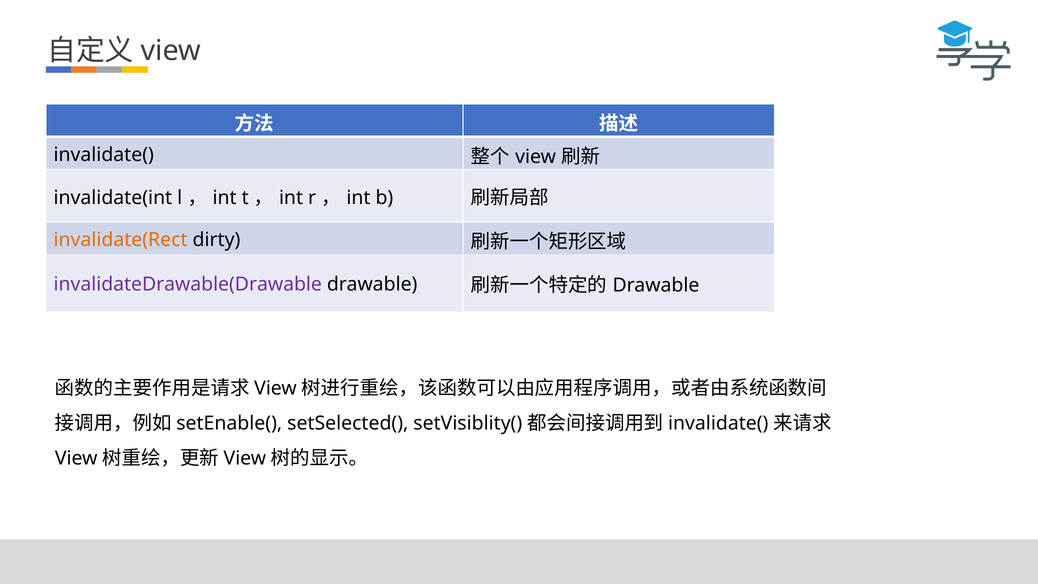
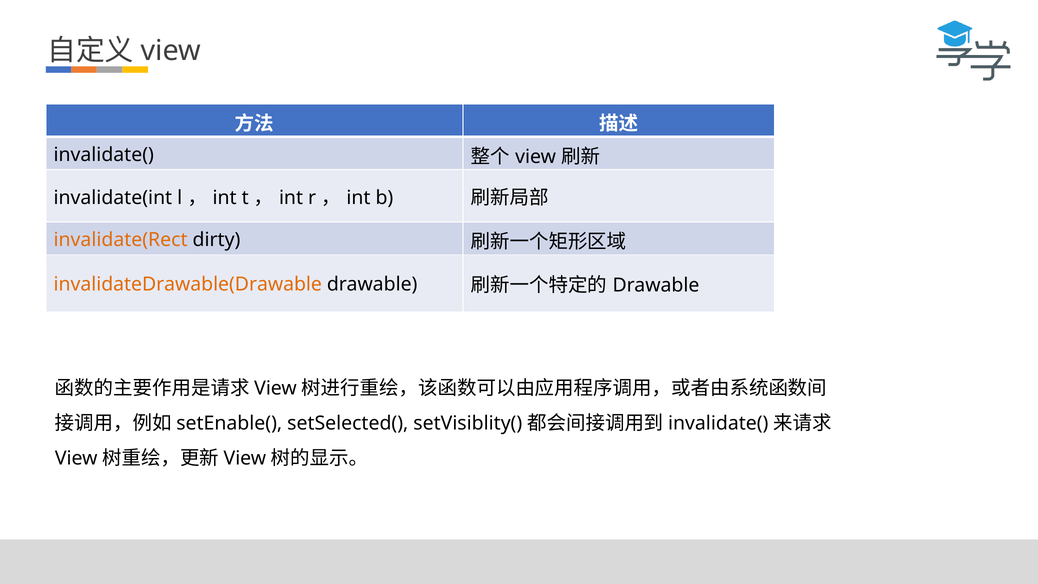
invalidateDrawable(Drawable colour: purple -> orange (188, 284)
